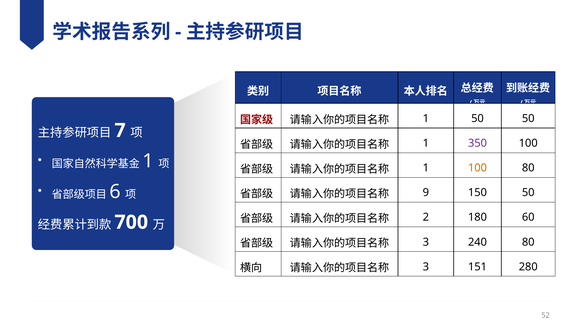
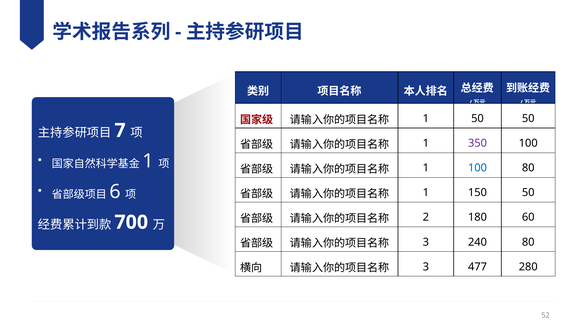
100 colour: orange -> blue (477, 168)
9: 9 -> 1 (426, 193)
151: 151 -> 477 (477, 267)
